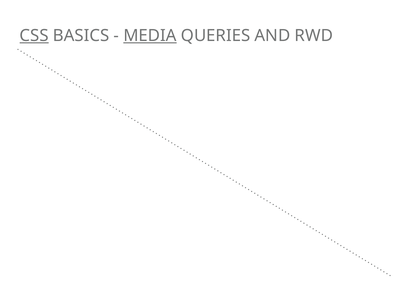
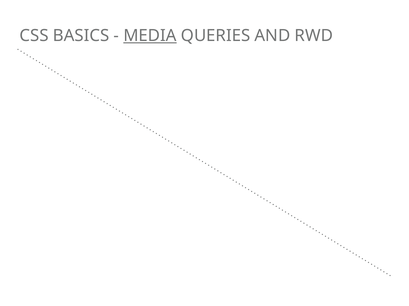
CSS underline: present -> none (34, 36)
